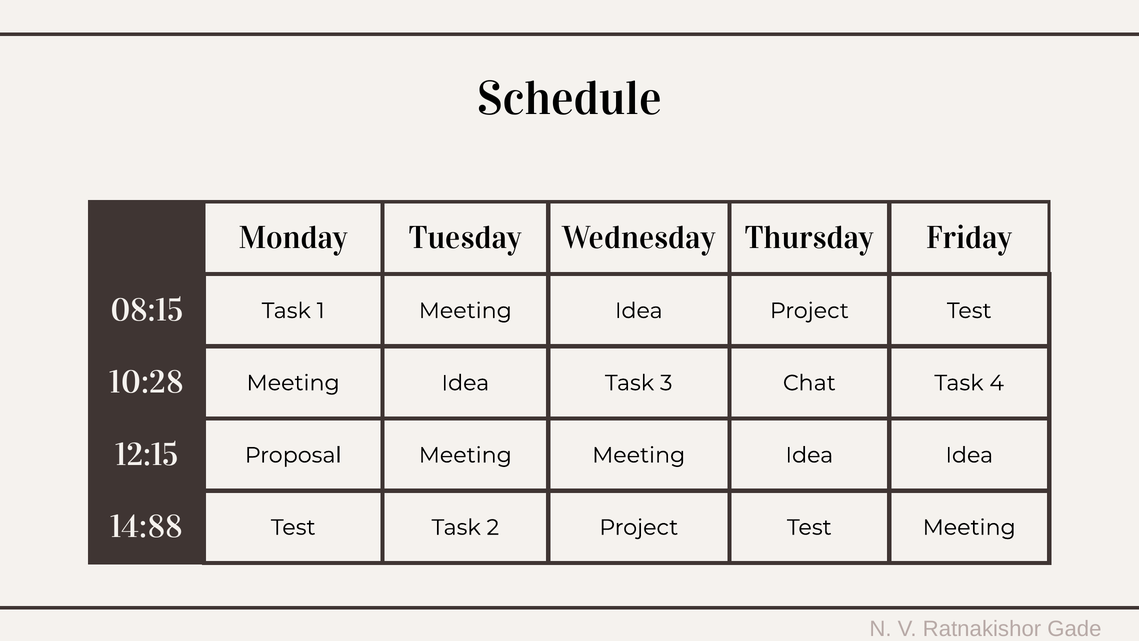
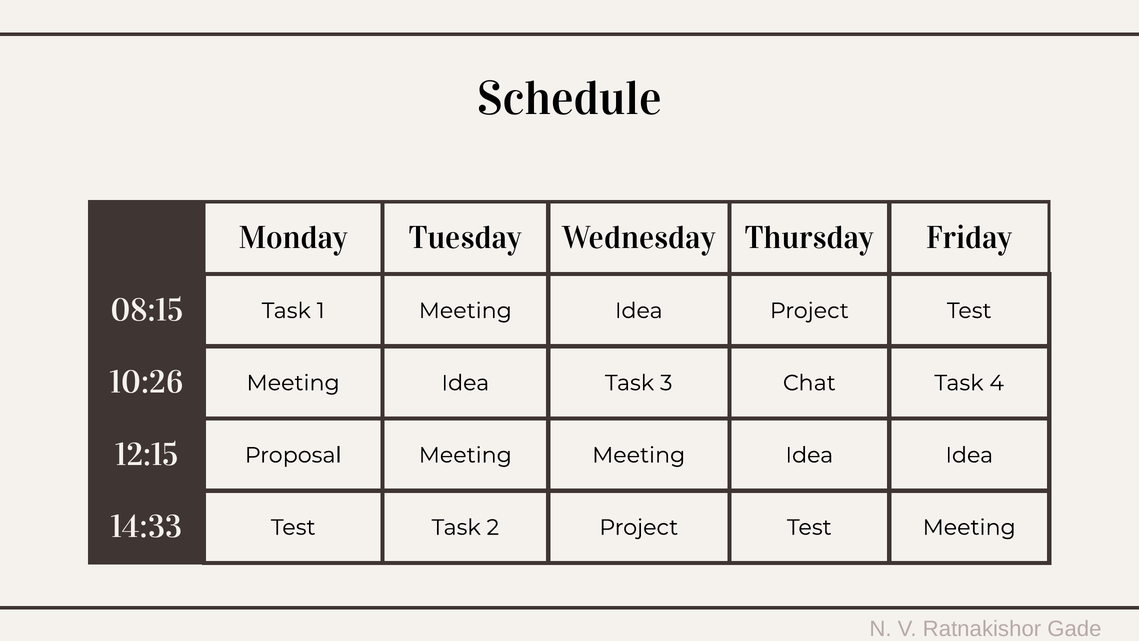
10:28: 10:28 -> 10:26 (147, 382)
14:88: 14:88 -> 14:33 (147, 527)
